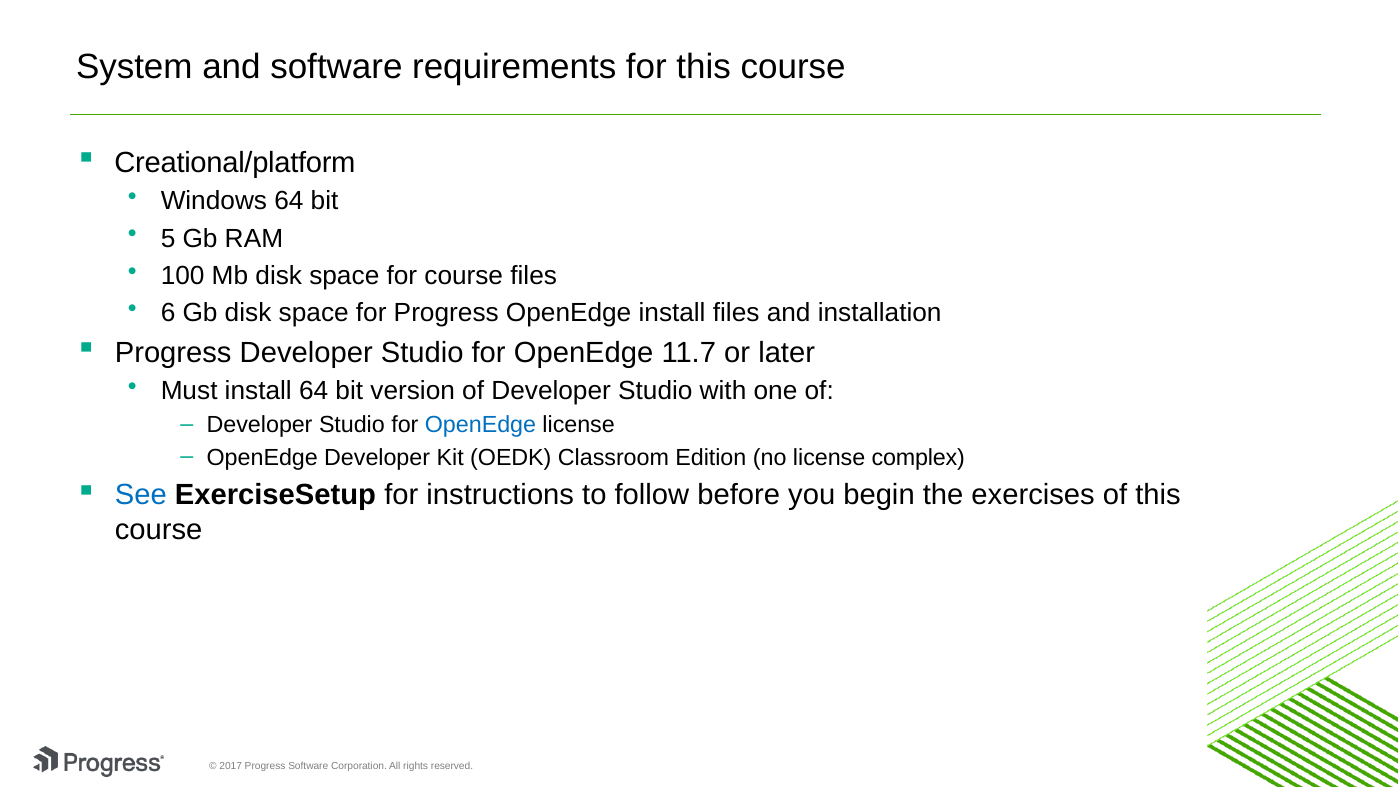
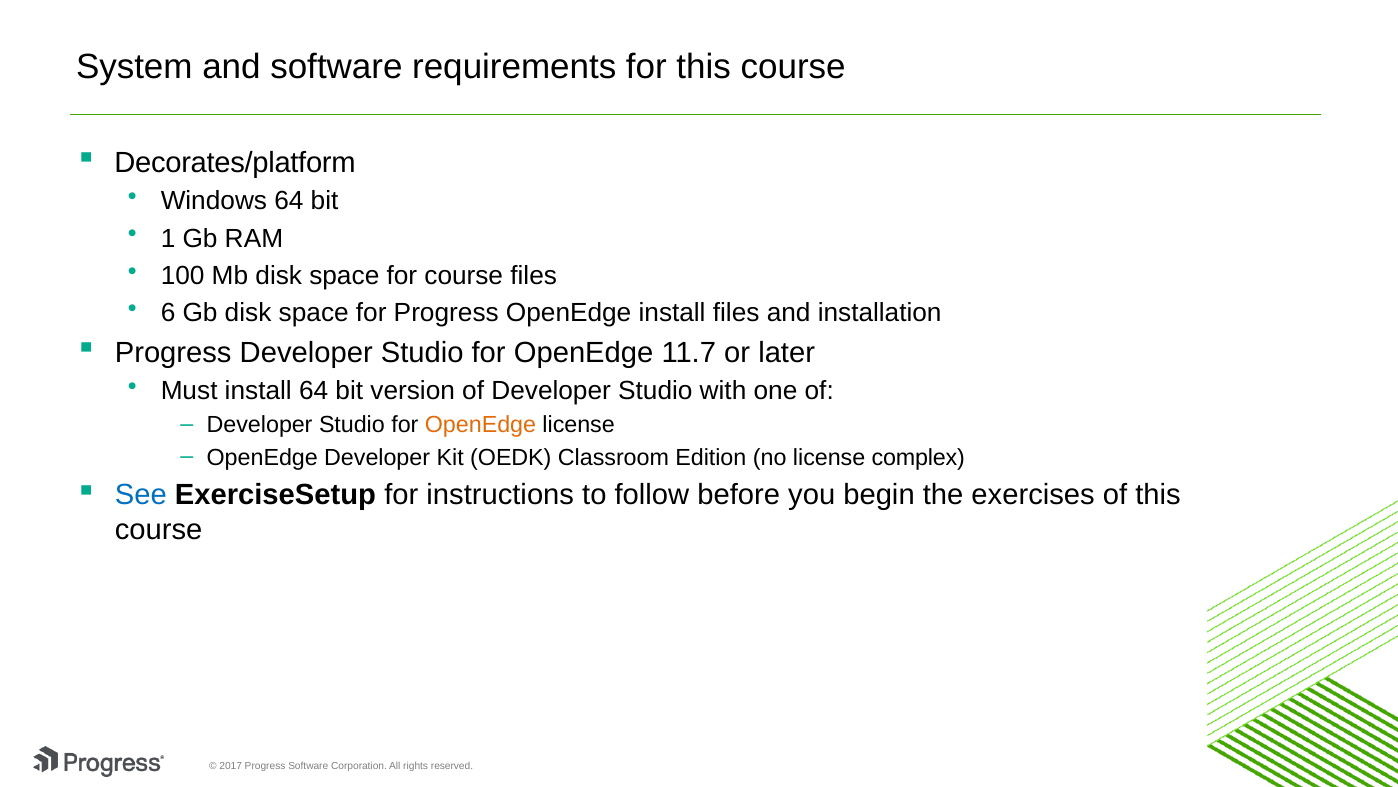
Creational/platform: Creational/platform -> Decorates/platform (235, 162)
5: 5 -> 1 (168, 239)
OpenEdge colour: blue -> orange (480, 425)
